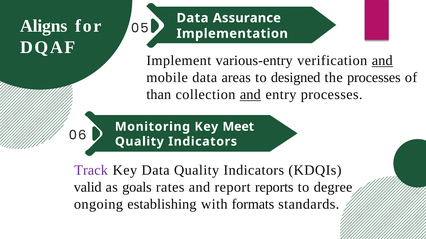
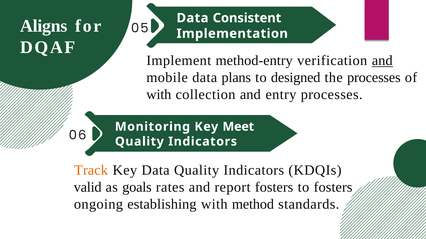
Assurance: Assurance -> Consistent (247, 18)
various-entry: various-entry -> method-entry (254, 61)
areas: areas -> plans (236, 78)
than: than -> with (159, 95)
and underline: present -> none (250, 95)
Track colour: purple -> orange (91, 171)
report reports: reports -> fosters (274, 188)
to degree: degree -> fosters (333, 188)
formats: formats -> method (253, 205)
